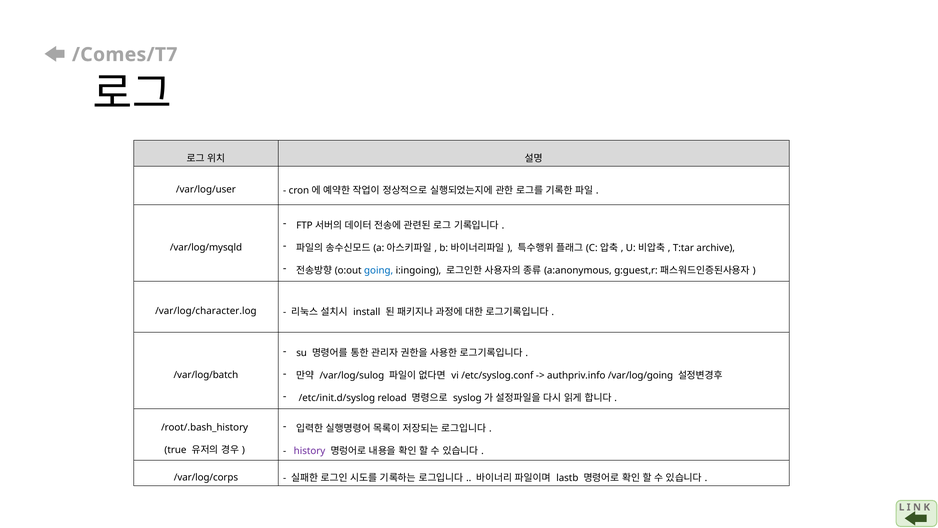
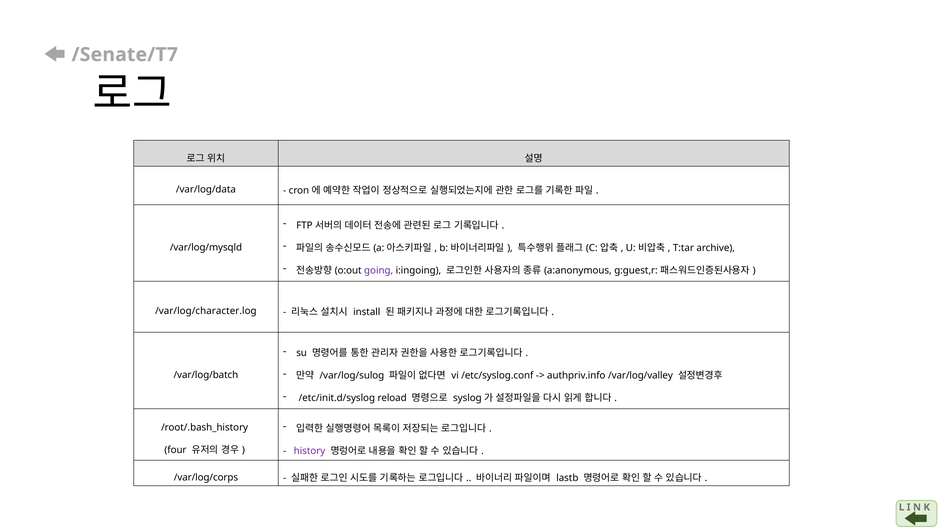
/Comes/T7: /Comes/T7 -> /Senate/T7 (125, 55)
/var/log/user: /var/log/user -> /var/log/data (206, 190)
going colour: blue -> purple (379, 270)
/var/log/going: /var/log/going -> /var/log/valley (640, 375)
true: true -> four (176, 450)
